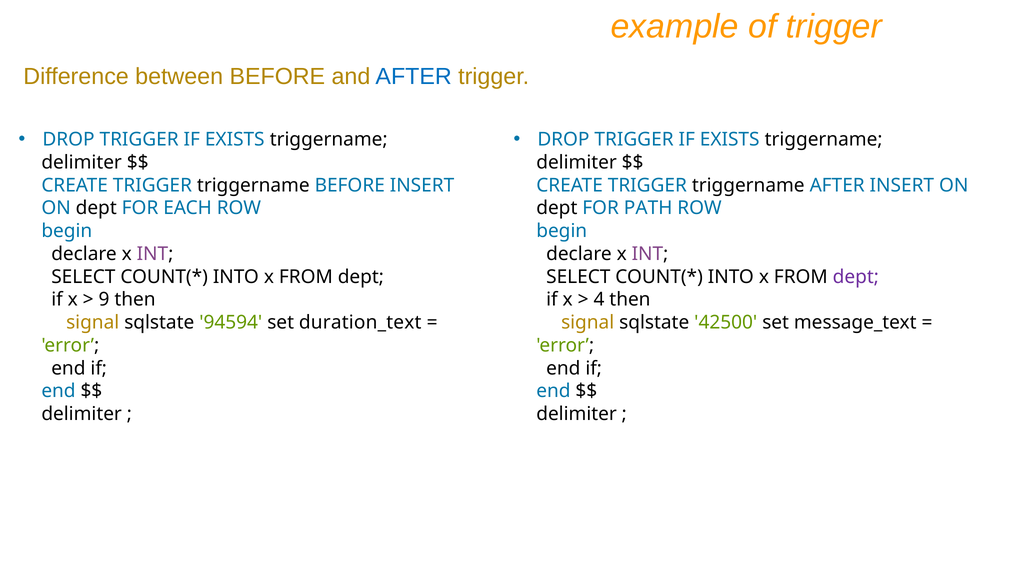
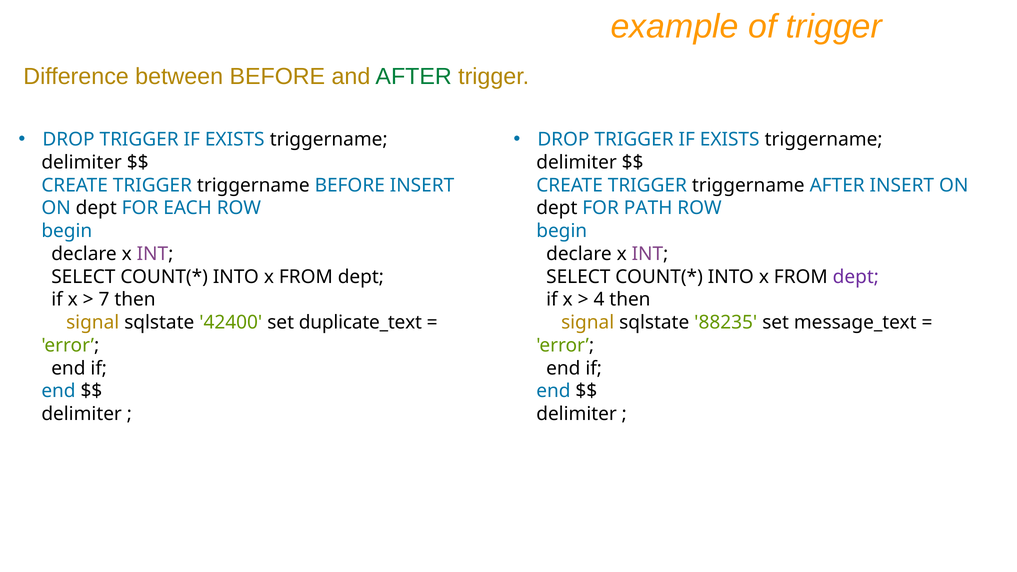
AFTER colour: blue -> green (414, 76)
9: 9 -> 7 (104, 300)
94594: 94594 -> 42400 (231, 323)
duration_text: duration_text -> duplicate_text (360, 323)
42500: 42500 -> 88235 (726, 323)
